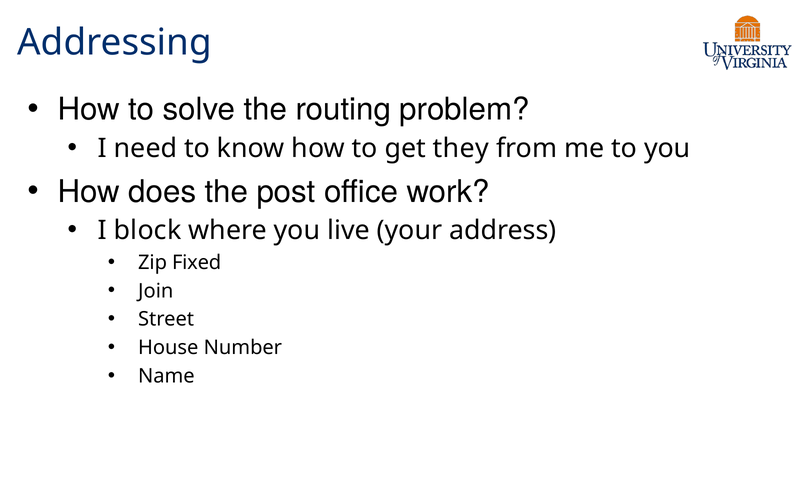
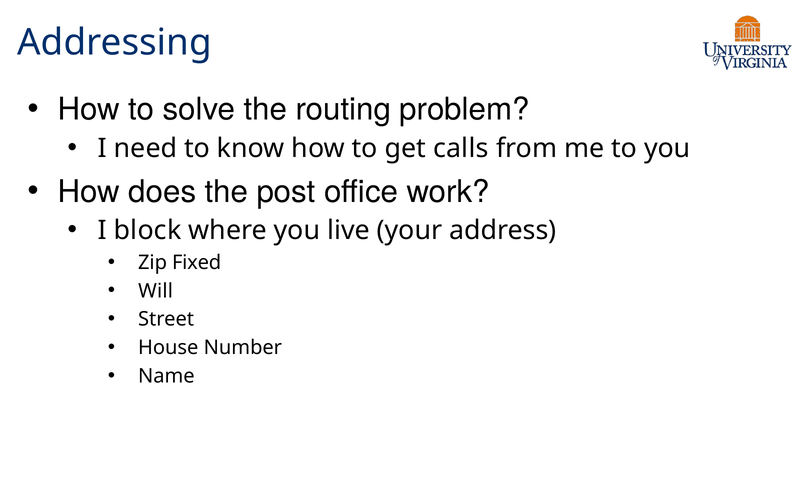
they: they -> calls (461, 148)
Join: Join -> Will (156, 291)
